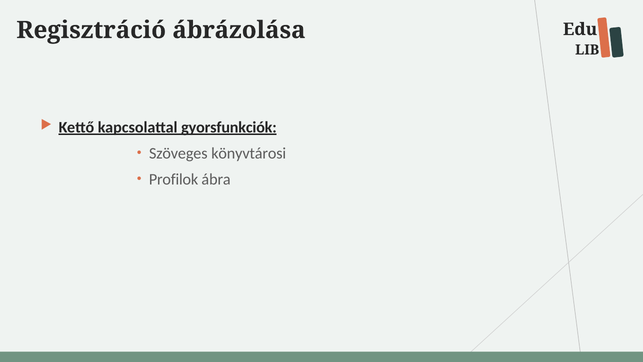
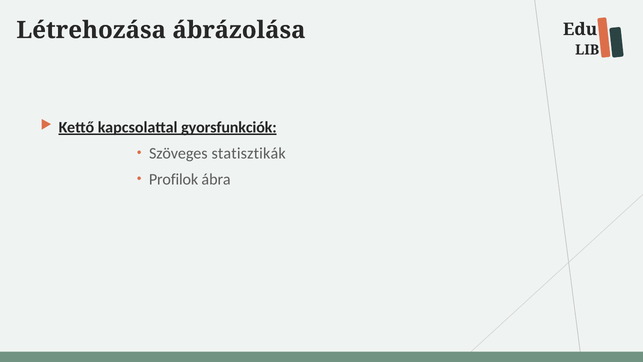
Regisztráció: Regisztráció -> Létrehozása (91, 30)
könyvtárosi: könyvtárosi -> statisztikák (249, 153)
